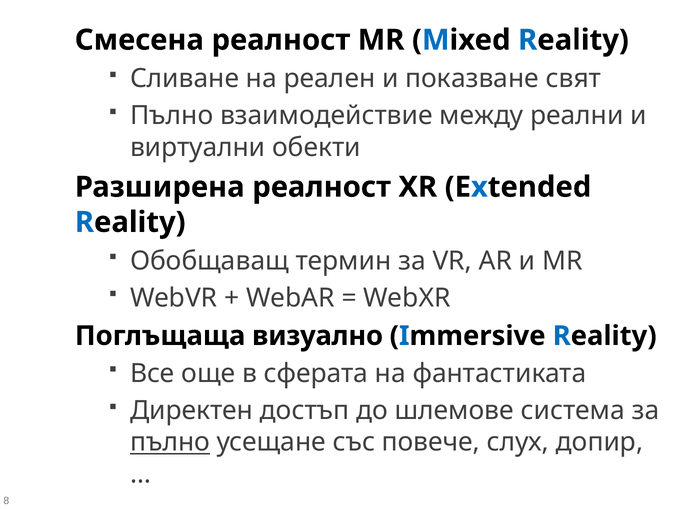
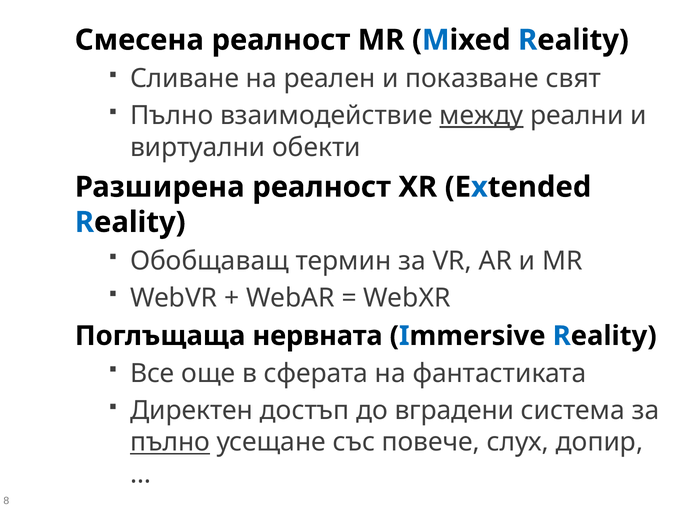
между underline: none -> present (481, 116)
визуално: визуално -> нервната (318, 336)
шлемове: шлемове -> вградени (454, 410)
